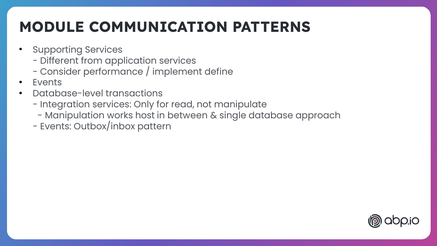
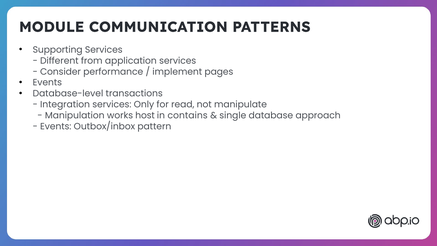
define: define -> pages (219, 72)
between: between -> contains (188, 115)
